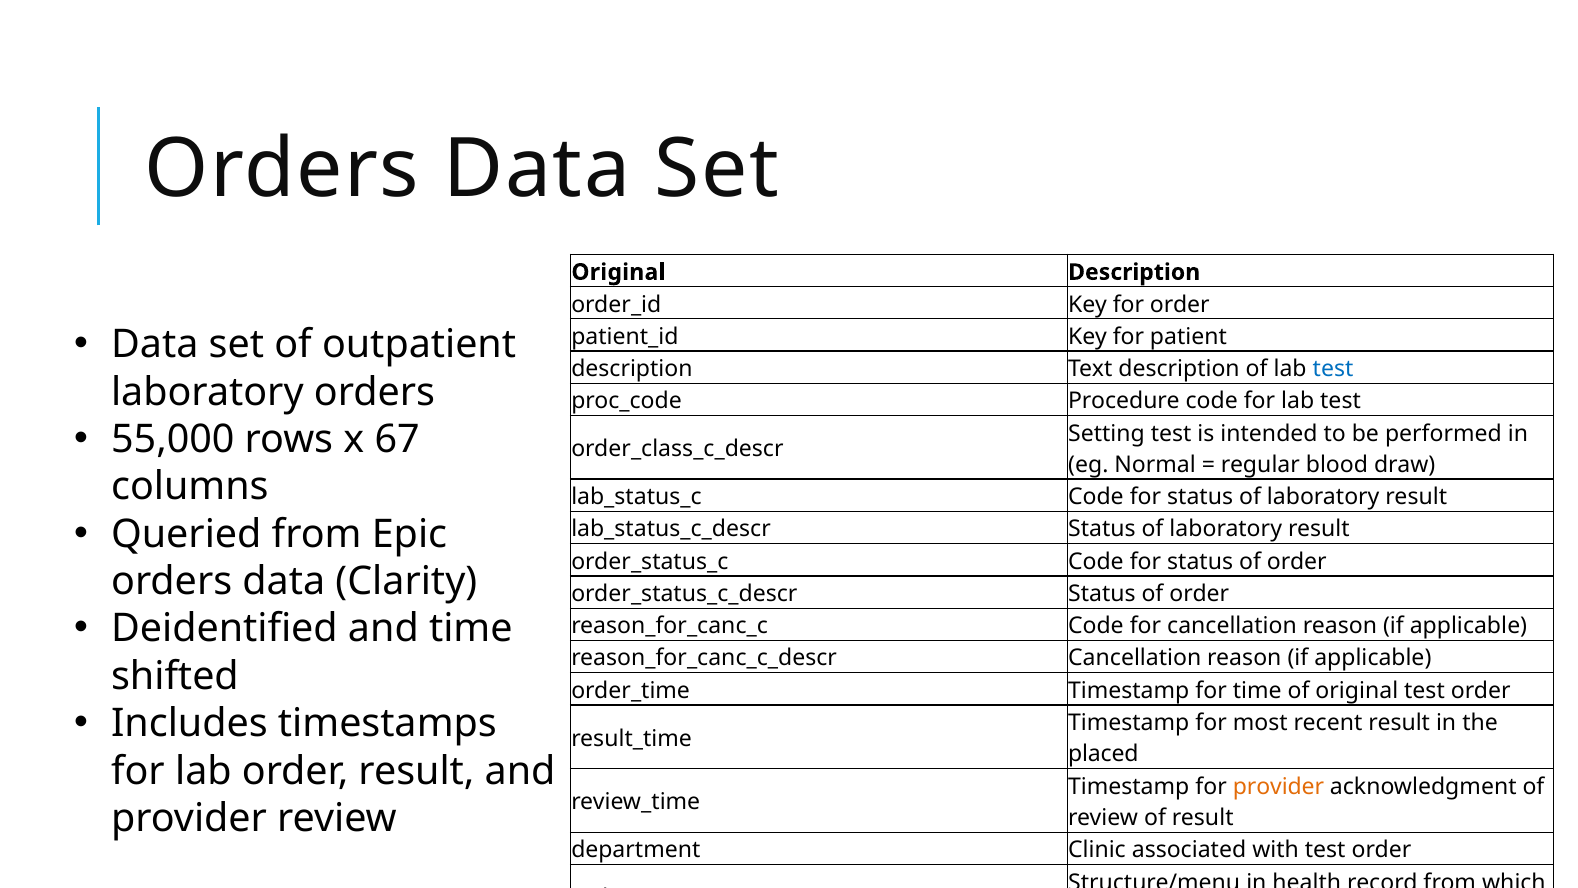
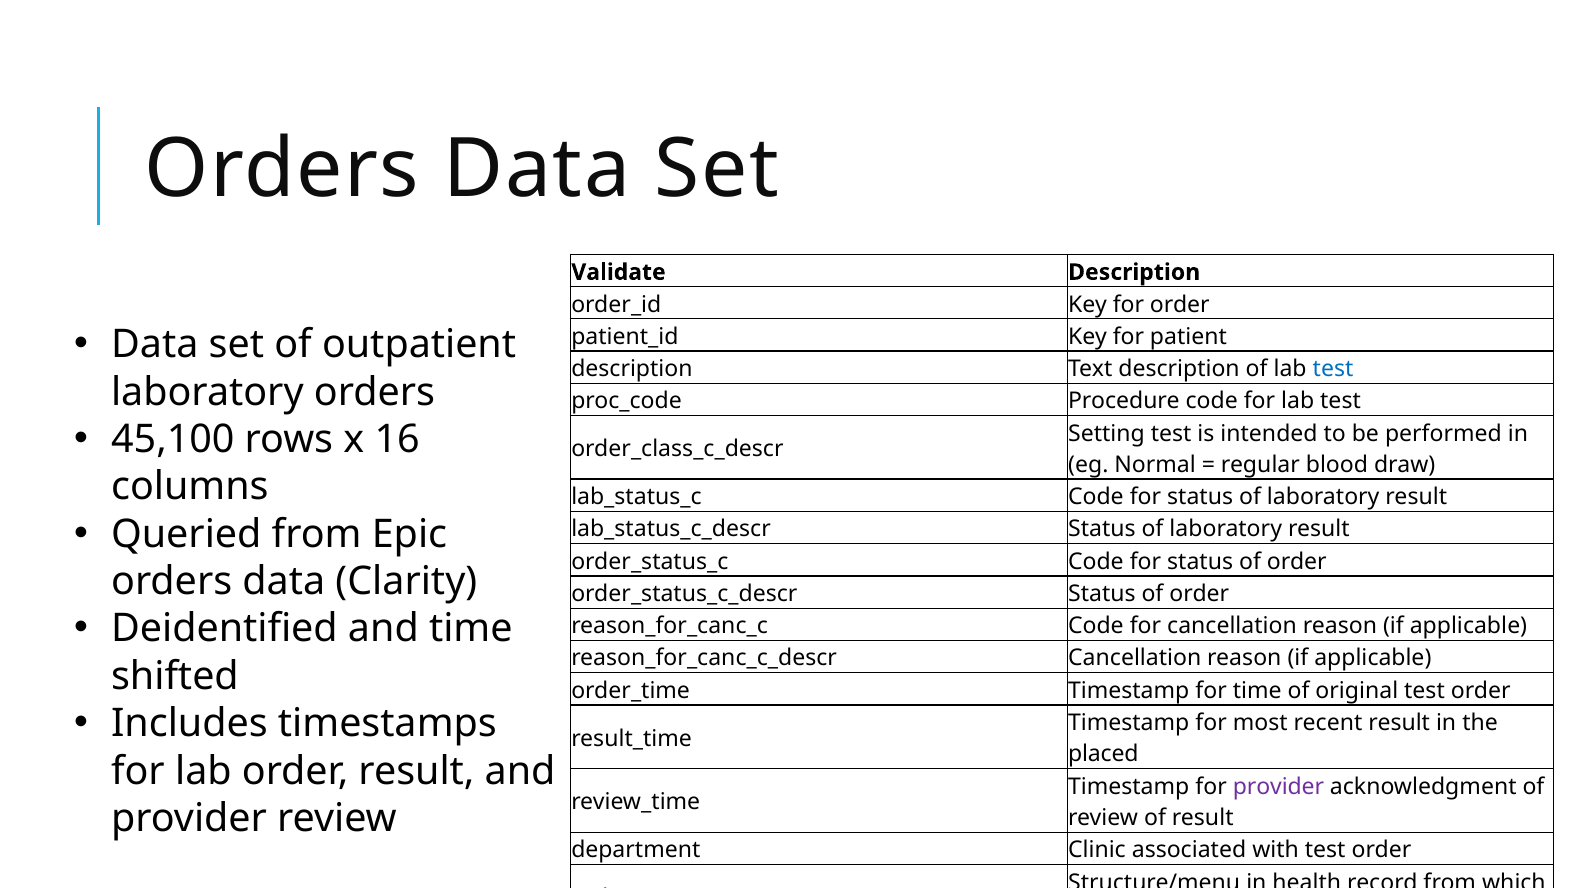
Original: Original -> Validate (618, 272)
55,000: 55,000 -> 45,100 (173, 439)
67: 67 -> 16 (397, 439)
provider colour: orange -> purple (1278, 786)
